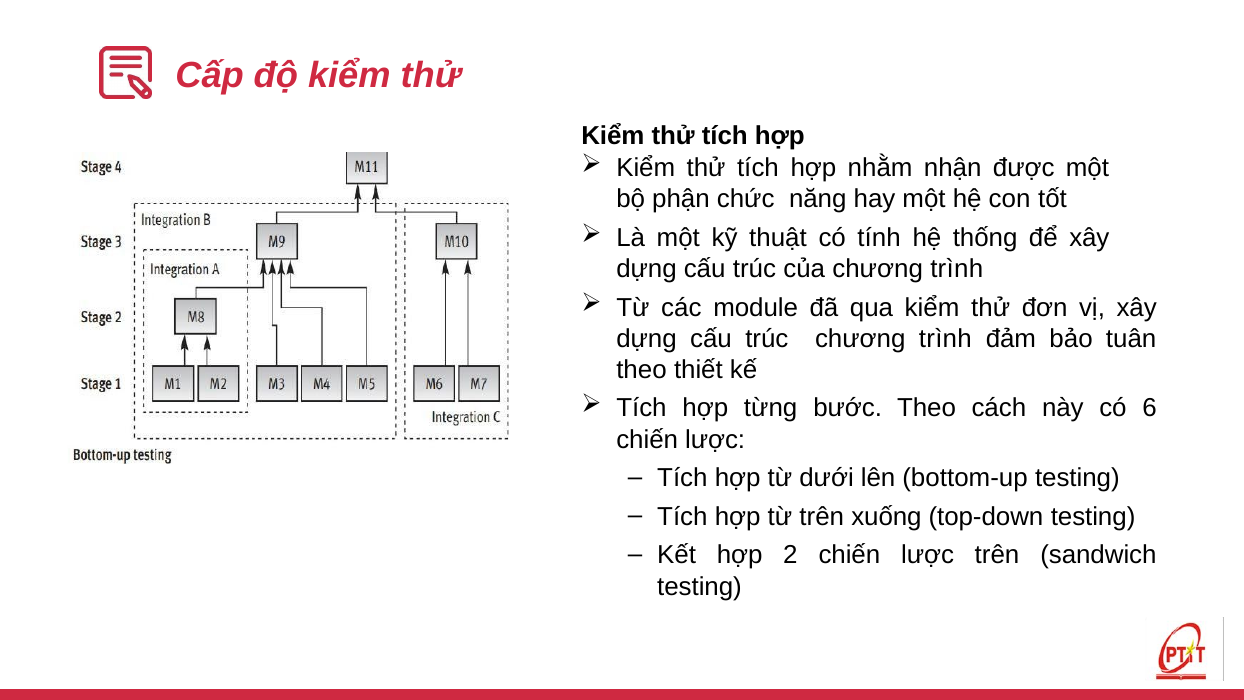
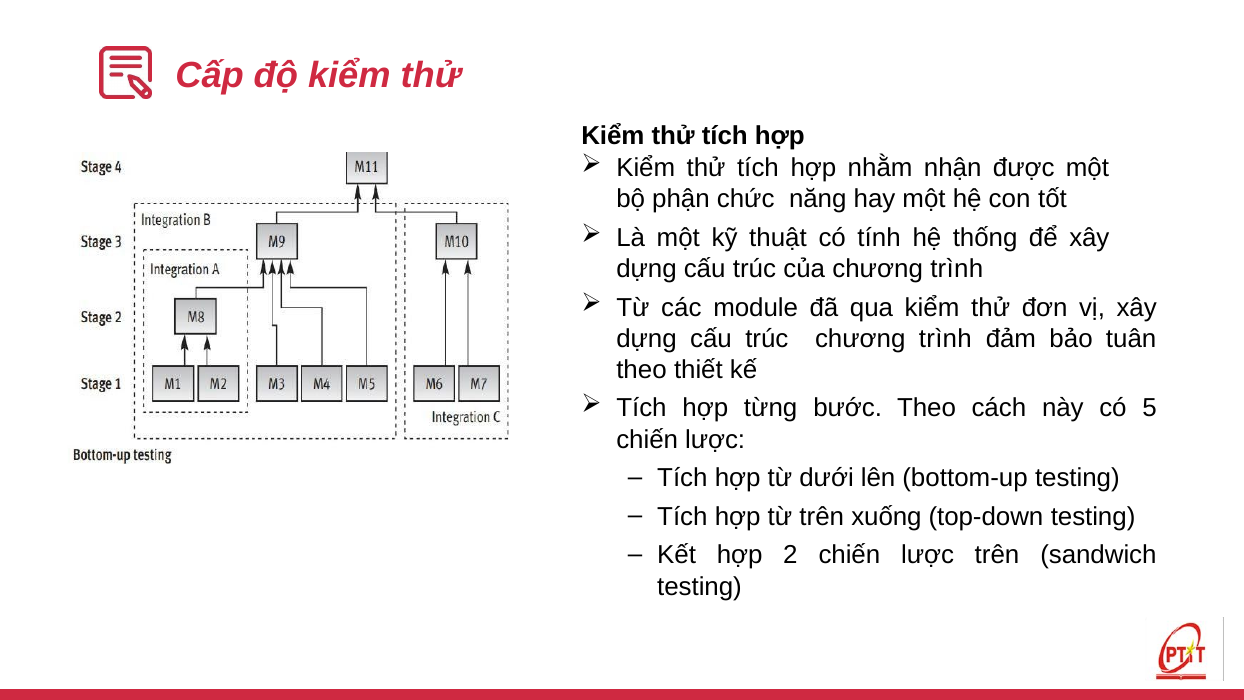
6: 6 -> 5 (1149, 408)
